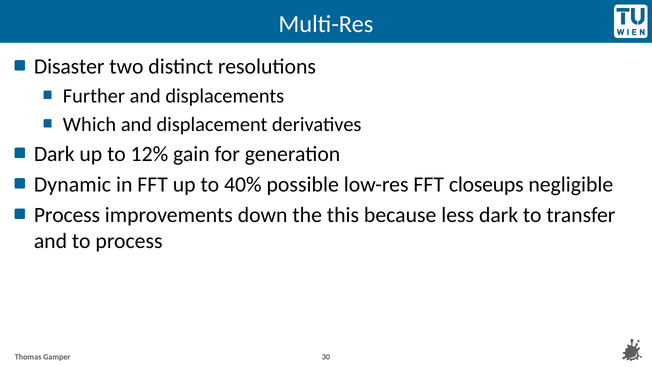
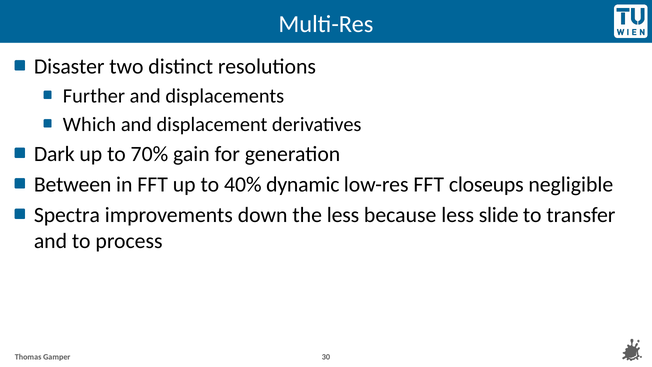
12%: 12% -> 70% (149, 154)
Dynamic: Dynamic -> Between (73, 185)
possible: possible -> dynamic (303, 185)
Process: Process -> Spectra (67, 215)
the this: this -> less (343, 215)
less dark: dark -> slide (499, 215)
